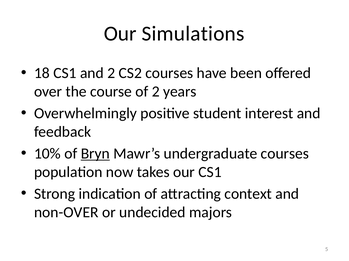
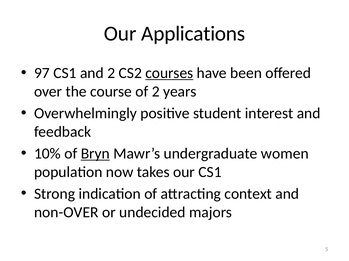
Simulations: Simulations -> Applications (193, 34)
18: 18 -> 97 (42, 73)
courses underline: none -> present (169, 73)
undergraduate courses: courses -> women (285, 154)
